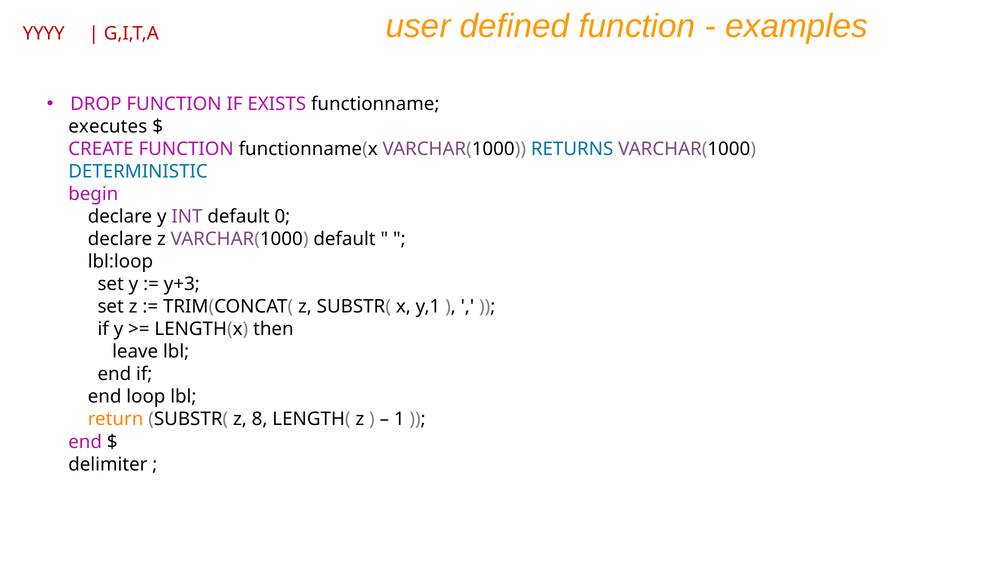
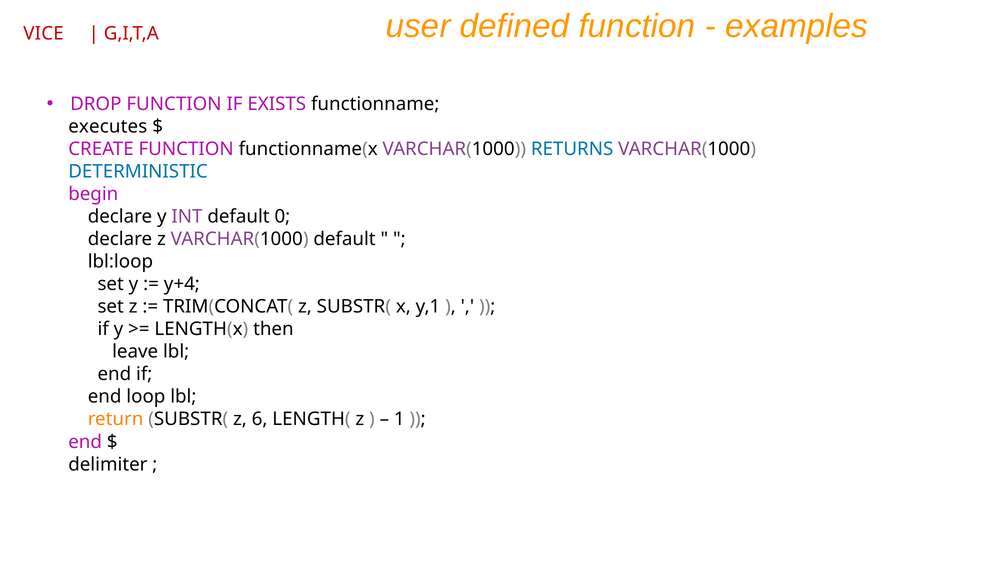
YYYY: YYYY -> VICE (44, 33)
y+3: y+3 -> y+4 (182, 284)
8: 8 -> 6 (260, 419)
